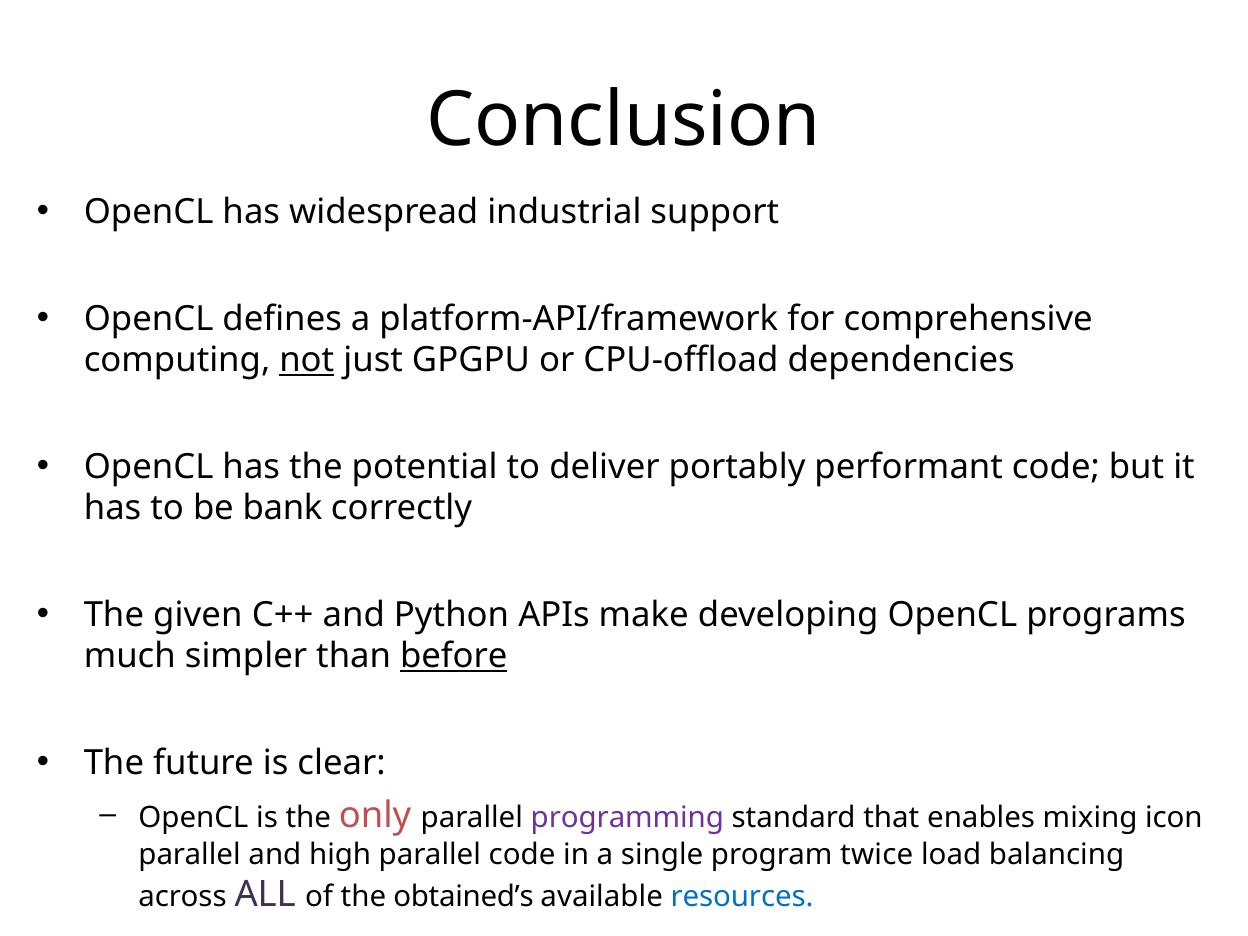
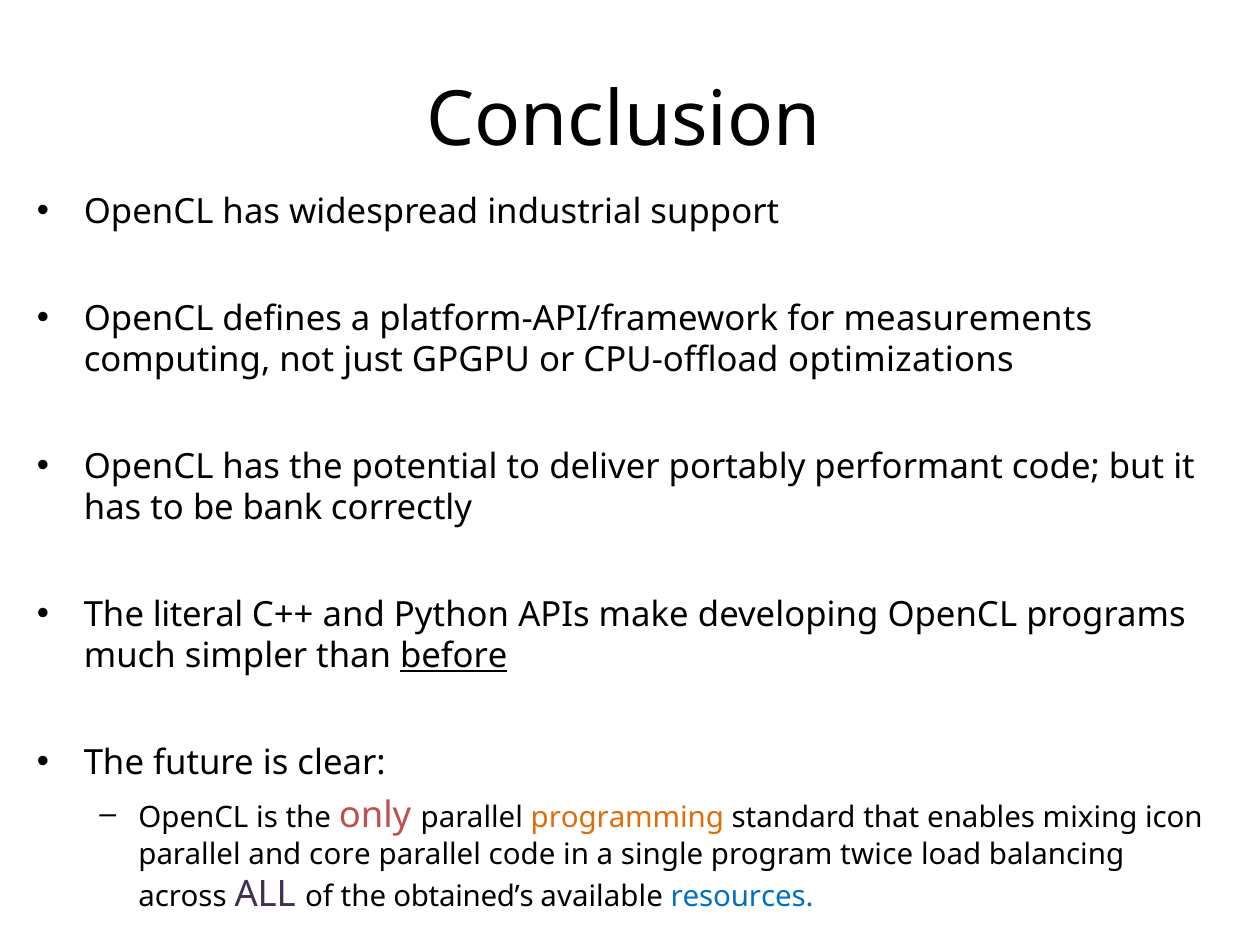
comprehensive: comprehensive -> measurements (968, 319)
not underline: present -> none (307, 360)
dependencies: dependencies -> optimizations (901, 360)
given: given -> literal (198, 615)
programming colour: purple -> orange (627, 818)
high: high -> core (340, 855)
